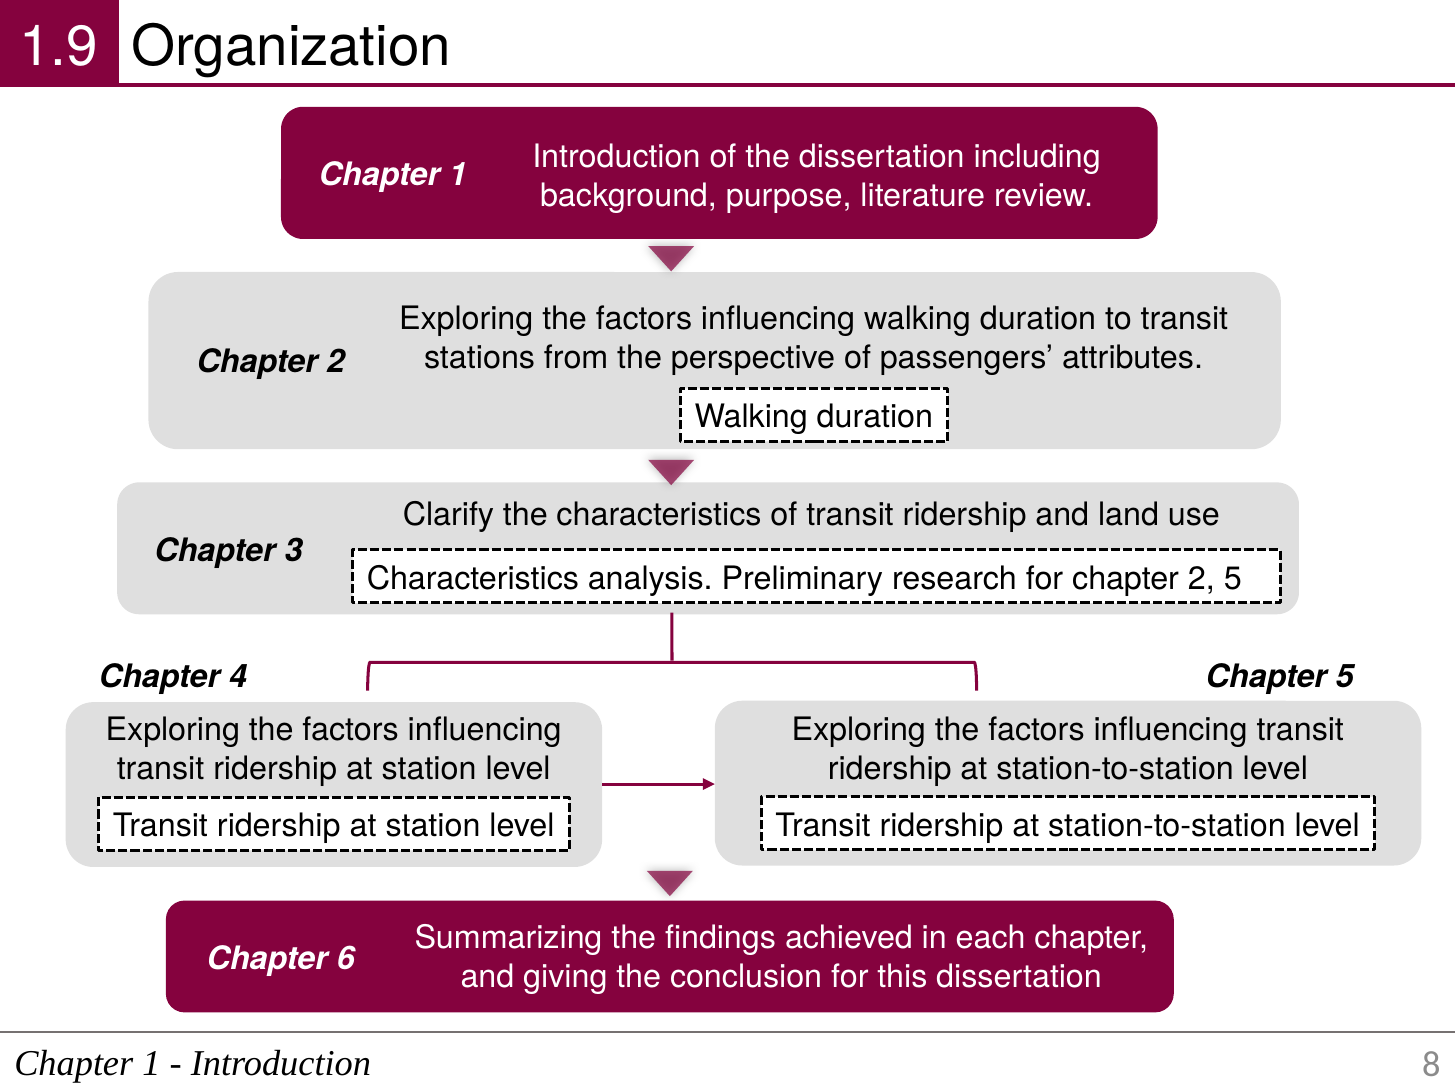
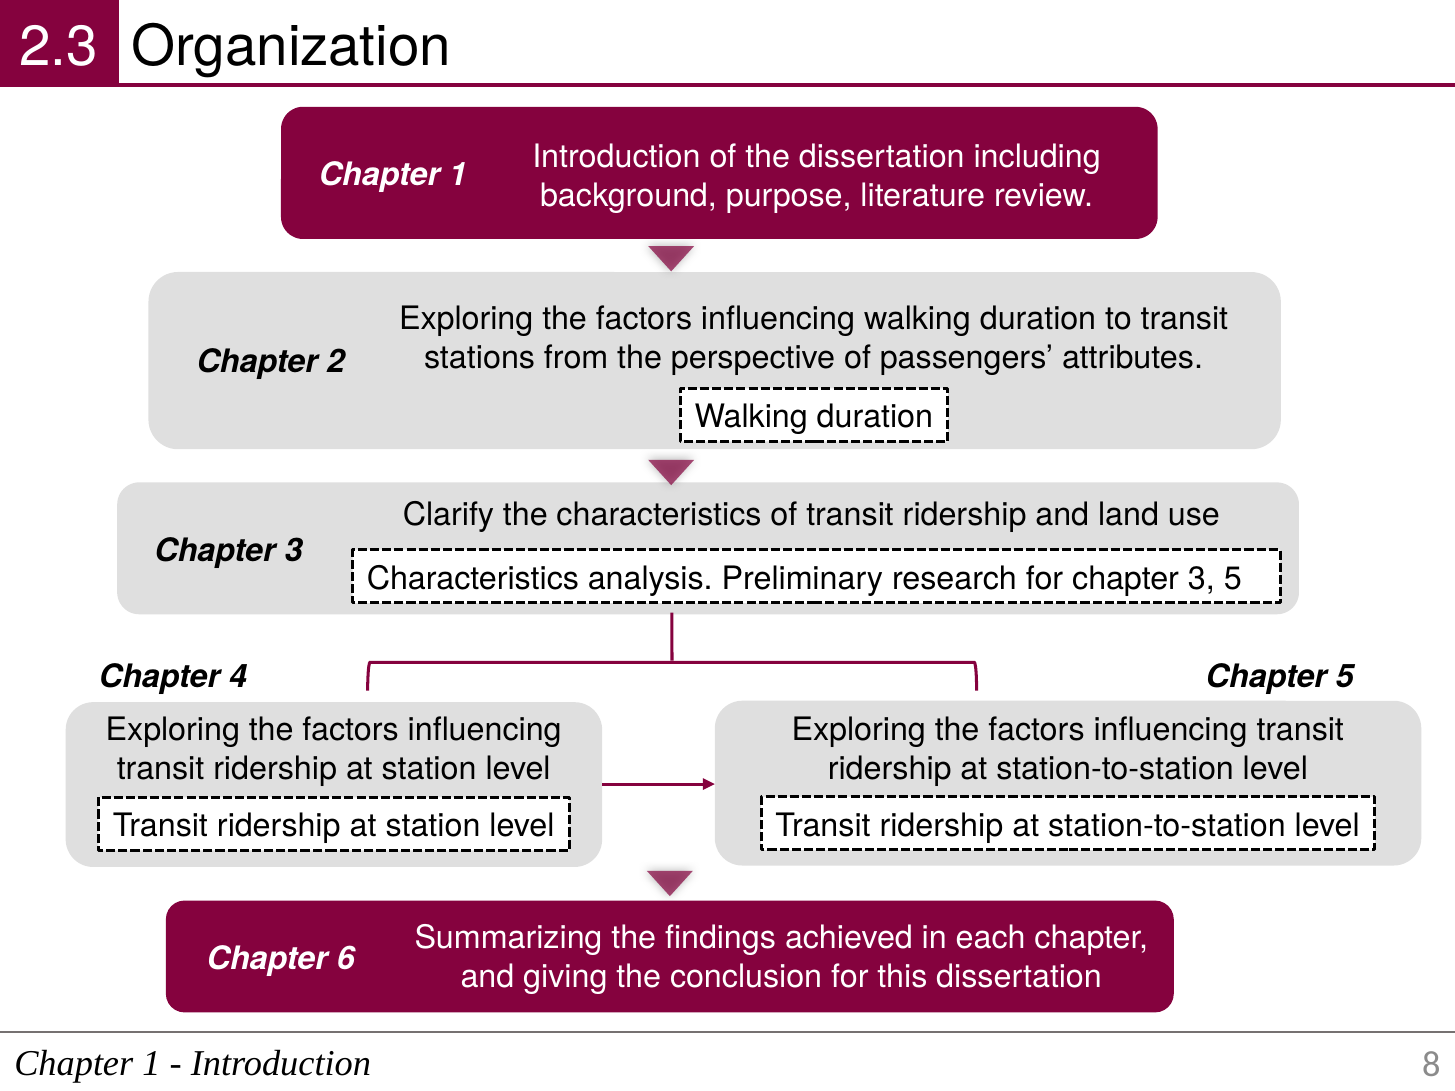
1.9: 1.9 -> 2.3 (59, 46)
for chapter 2: 2 -> 3 (1201, 579)
